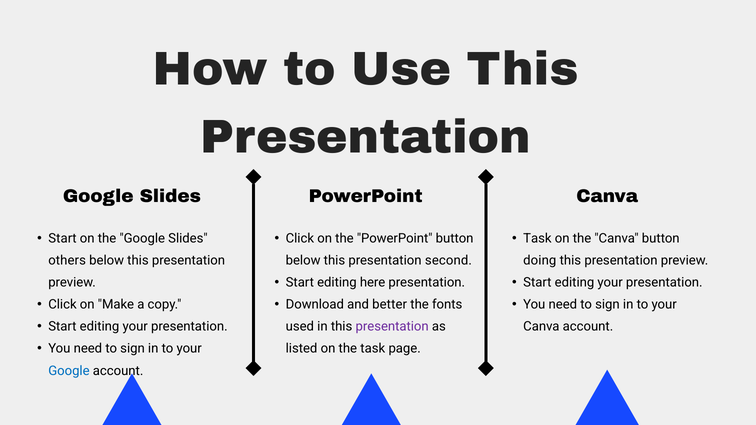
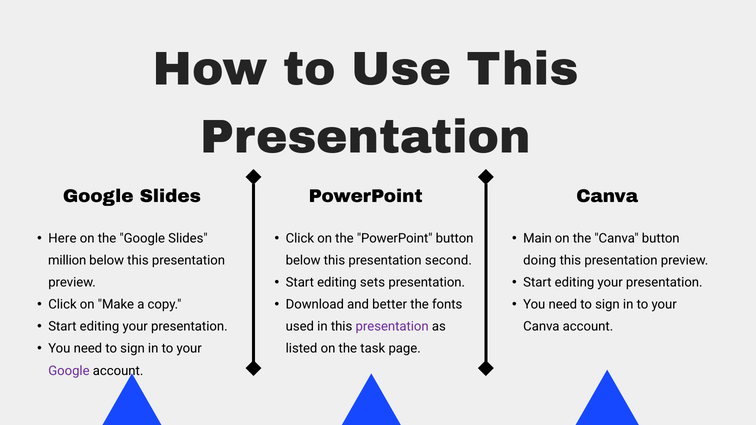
Start: Start -> Here (62, 239)
Task: Task -> Main (537, 239)
others: others -> million (67, 261)
here: here -> sets (373, 283)
Google colour: blue -> purple (69, 371)
